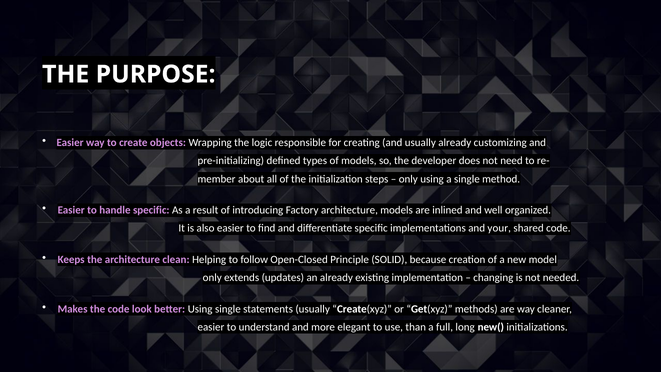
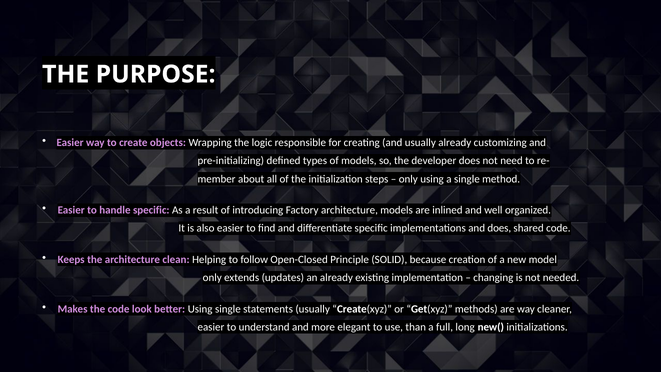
and your: your -> does (499, 228)
